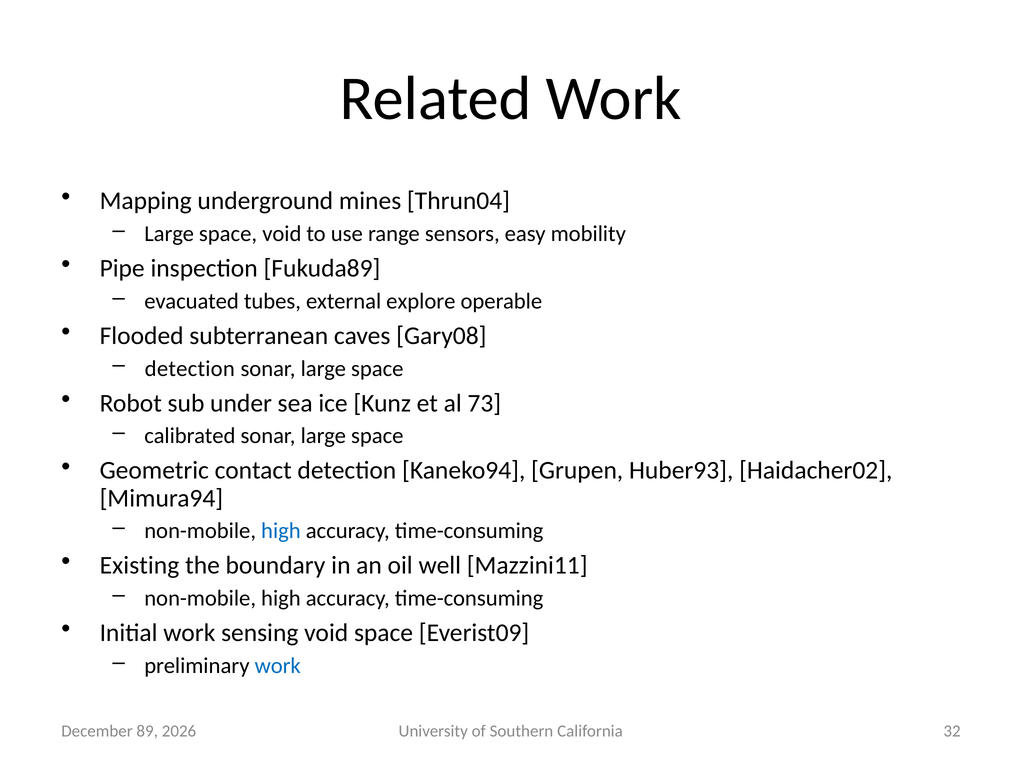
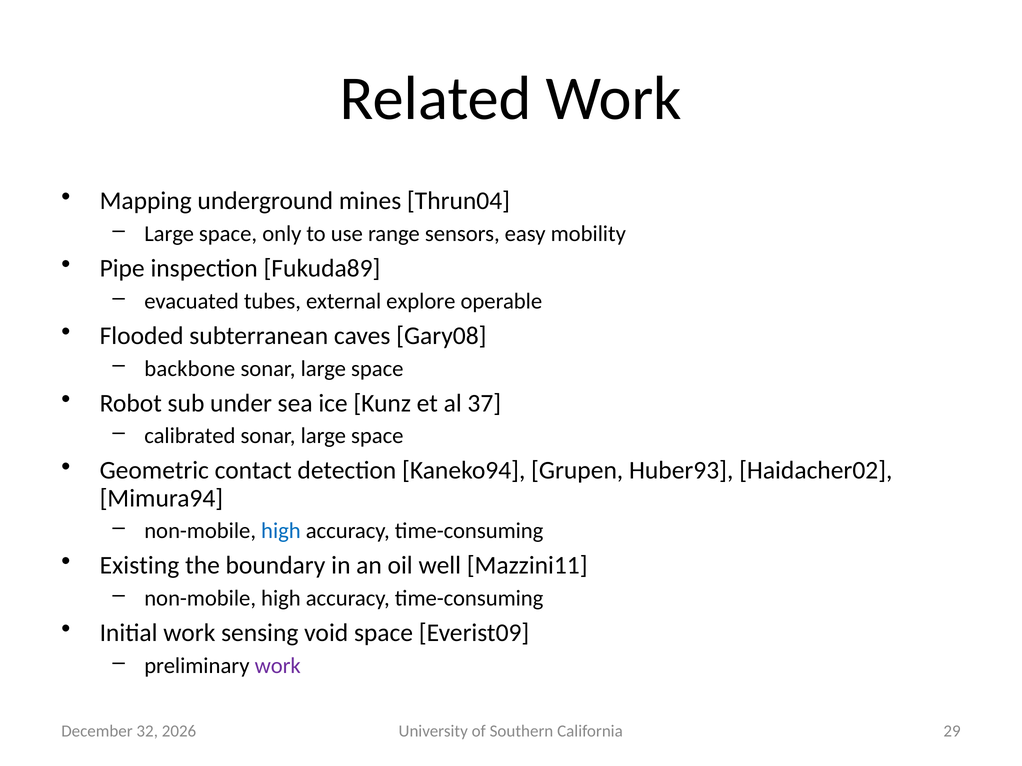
space void: void -> only (282, 234)
detection: detection -> backbone (190, 369)
73: 73 -> 37 (484, 403)
work colour: blue -> purple (278, 666)
89: 89 -> 32 (147, 732)
32: 32 -> 29 (952, 732)
